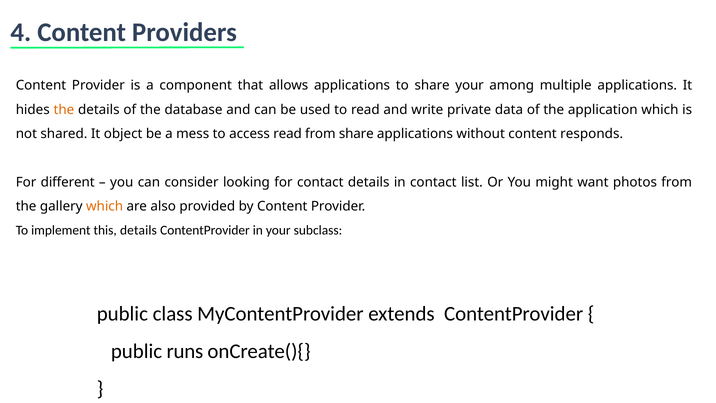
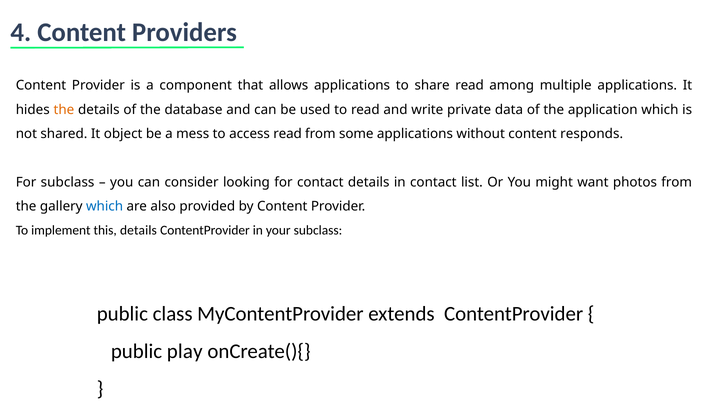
share your: your -> read (470, 85)
from share: share -> some (356, 134)
For different: different -> subclass (68, 182)
which colour: orange -> blue (105, 206)
runs: runs -> play (185, 351)
